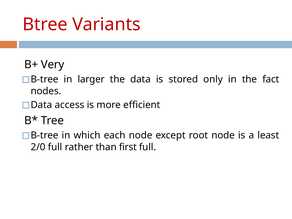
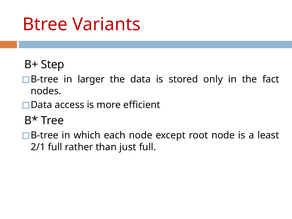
Very: Very -> Step (53, 65)
2/0: 2/0 -> 2/1 (38, 147)
first: first -> just (128, 147)
